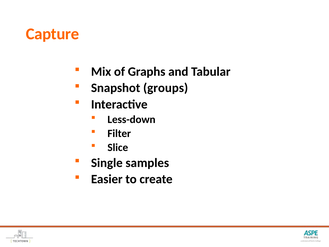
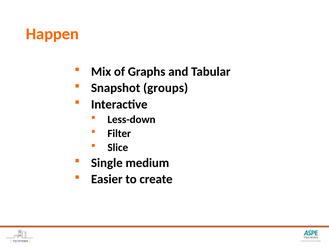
Capture: Capture -> Happen (52, 34)
samples: samples -> medium (147, 163)
